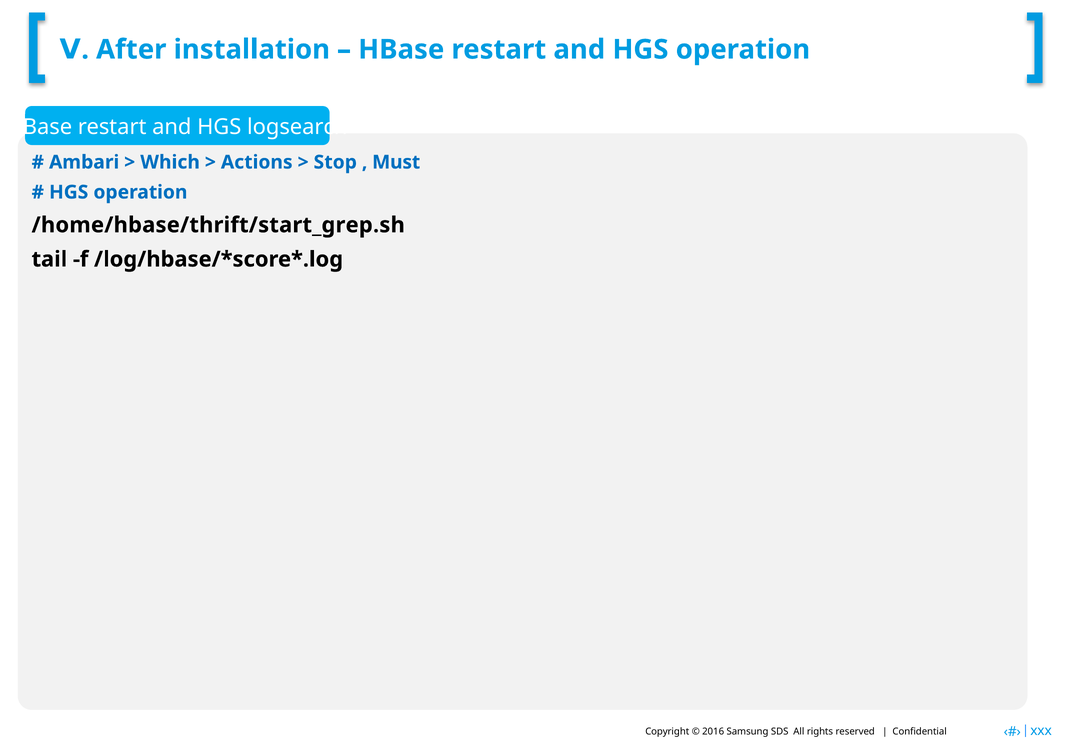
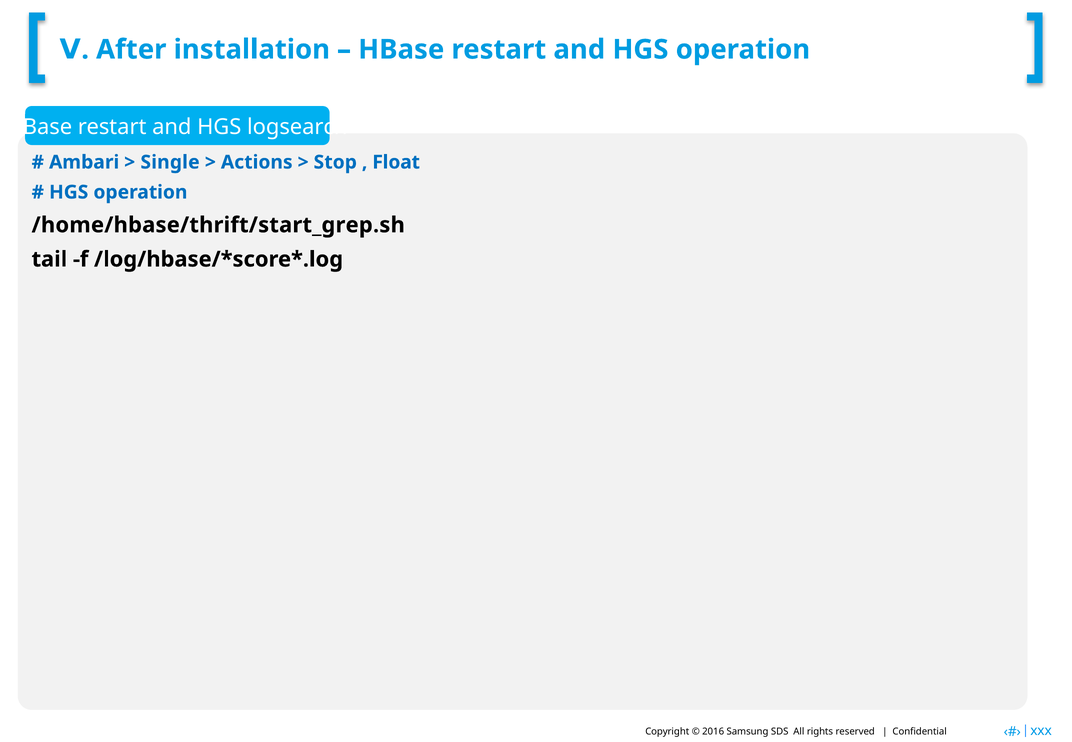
Which: Which -> Single (170, 162)
Must: Must -> Float (396, 162)
